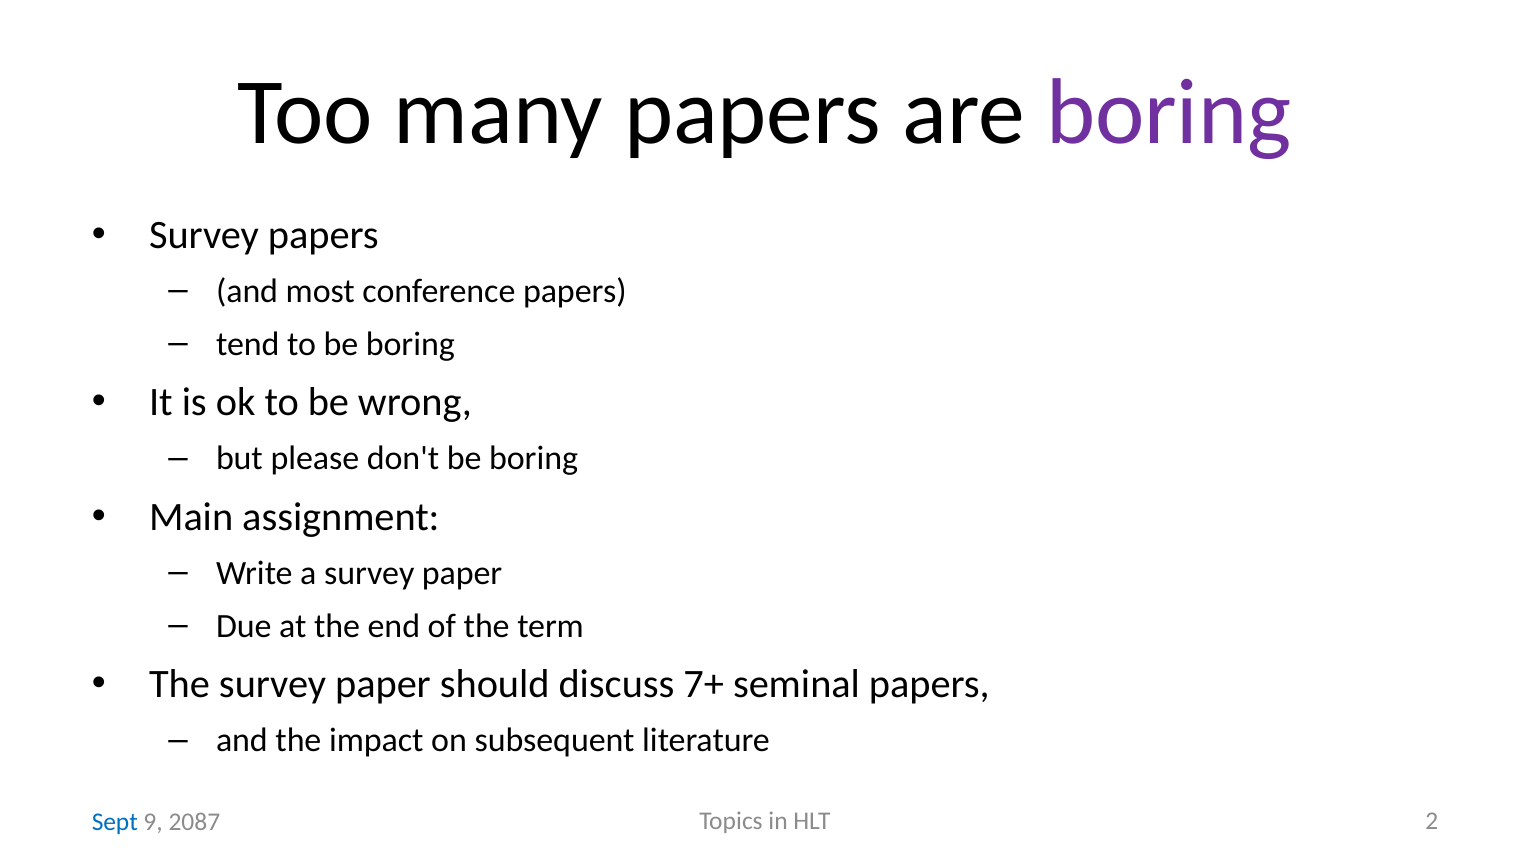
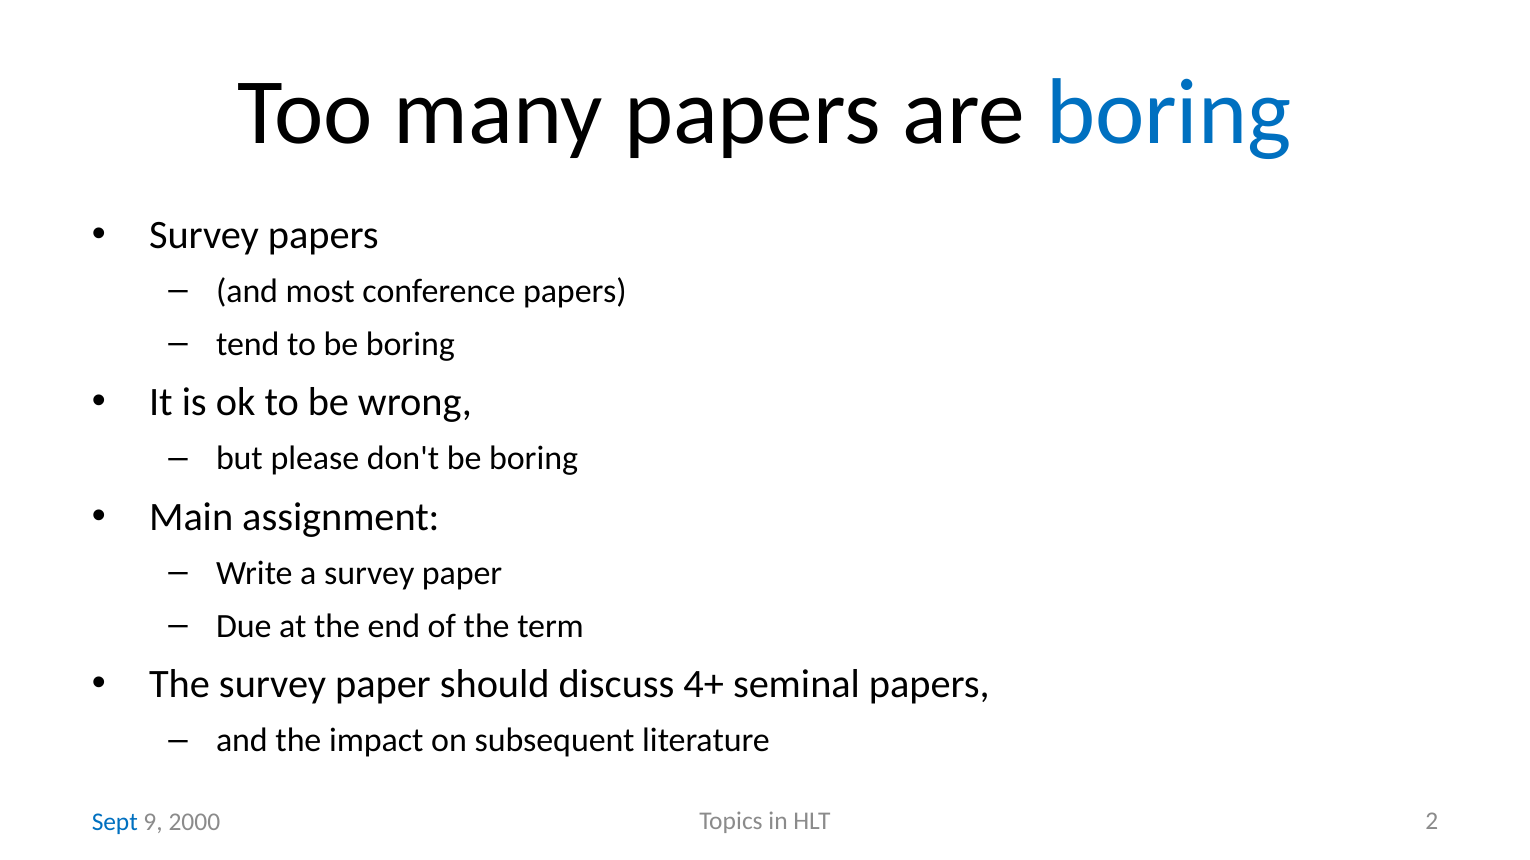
boring colour: purple -> blue (1169, 113)
7+: 7+ -> 4+ (704, 685)
2087: 2087 -> 2000 (194, 822)
